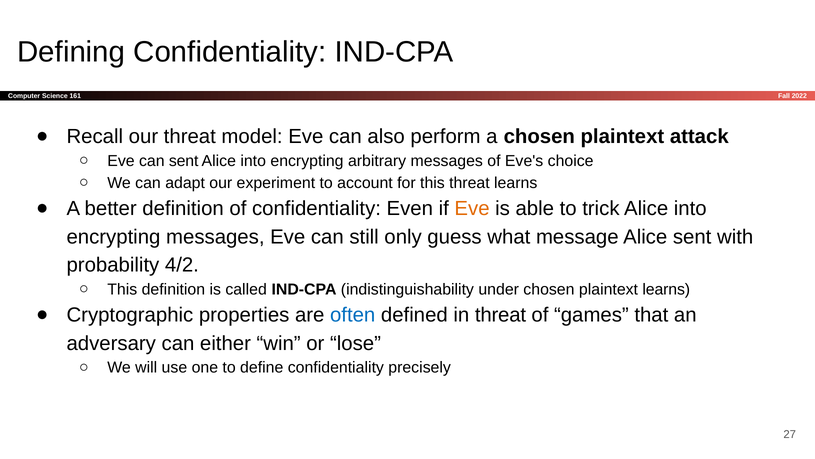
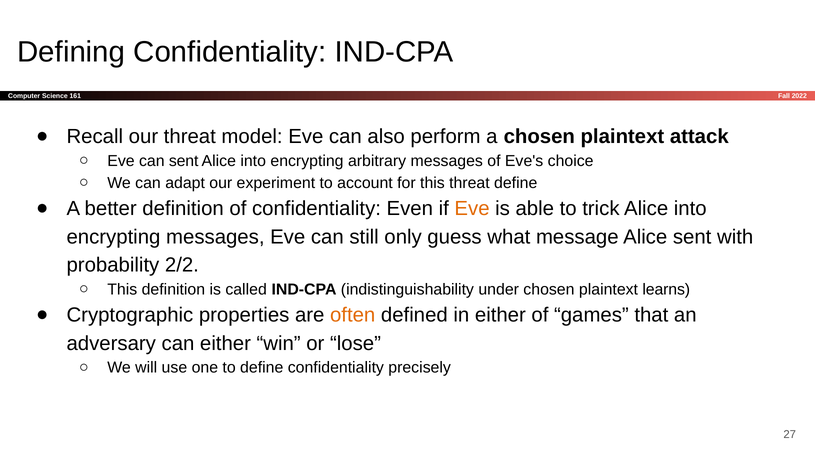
threat learns: learns -> define (516, 183)
4/2: 4/2 -> 2/2 (182, 265)
often colour: blue -> orange (353, 315)
in threat: threat -> either (500, 315)
